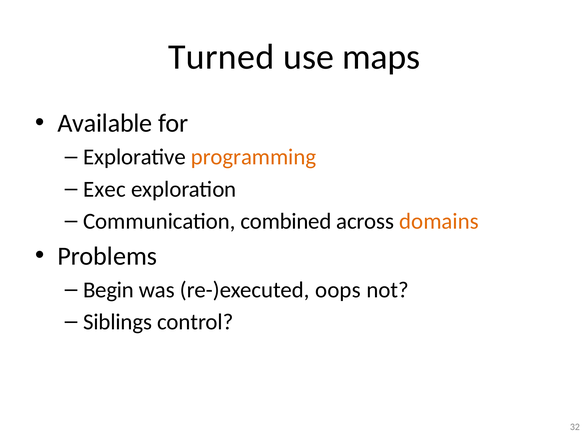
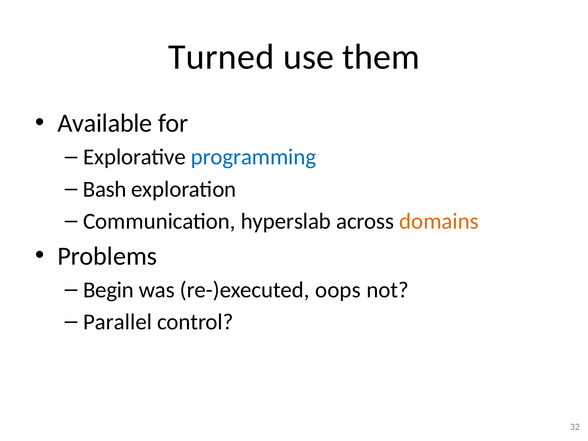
maps: maps -> them (381, 57)
programming colour: orange -> blue (253, 157)
Exec: Exec -> Bash (105, 189)
combined: combined -> hyperslab (286, 221)
Siblings: Siblings -> Parallel (118, 322)
